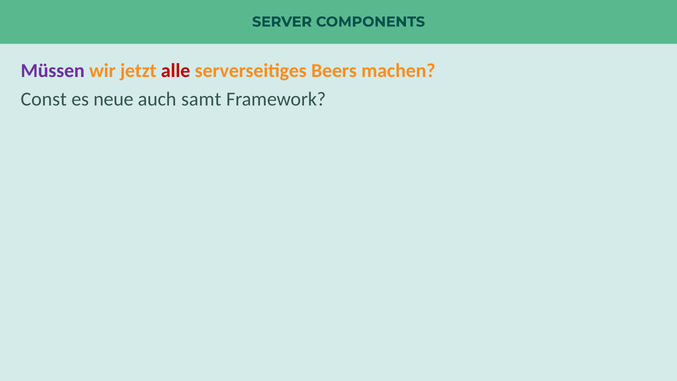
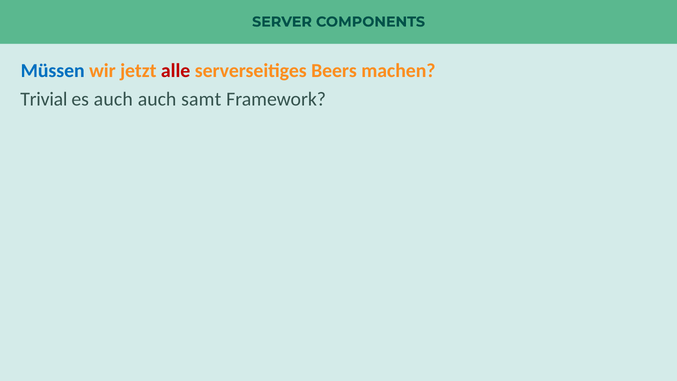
Müssen colour: purple -> blue (53, 71)
Const: Const -> Trivial (44, 99)
es neue: neue -> auch (113, 99)
